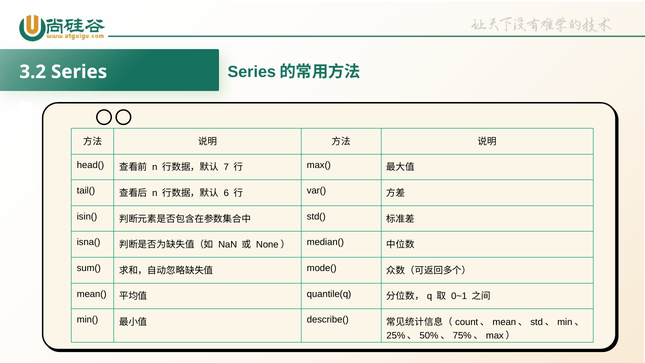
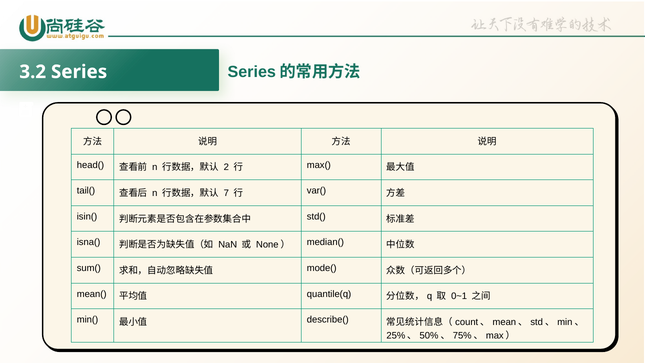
7: 7 -> 2 (226, 167)
6: 6 -> 7 (226, 193)
